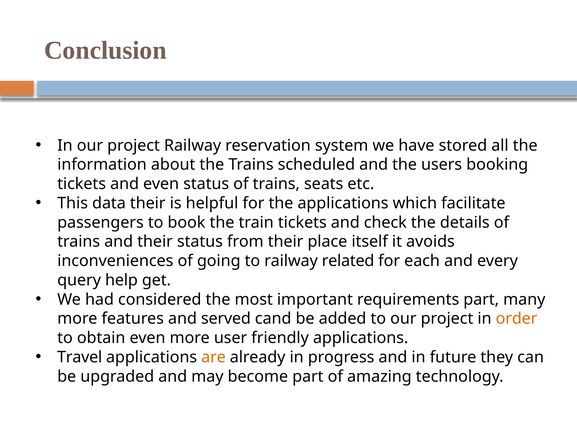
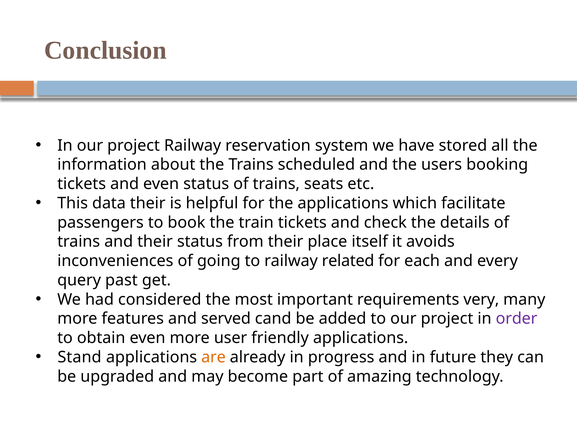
help: help -> past (121, 280)
requirements part: part -> very (481, 299)
order colour: orange -> purple (517, 318)
Travel: Travel -> Stand (80, 357)
